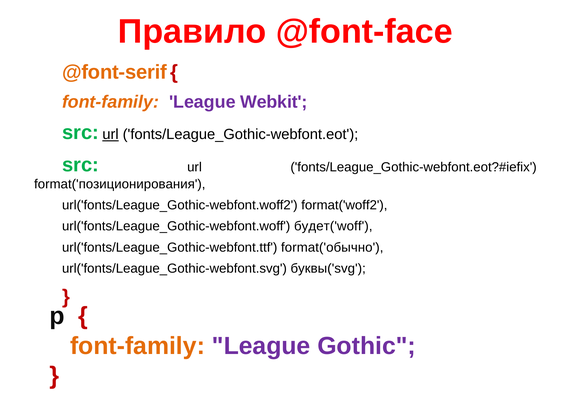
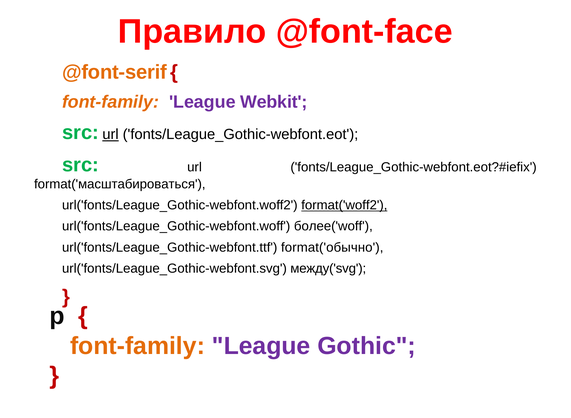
format('позиционирования: format('позиционирования -> format('масштабироваться (120, 184)
format('woff2 underline: none -> present (344, 205)
будет('woff: будет('woff -> более('woff (333, 226)
буквы('svg: буквы('svg -> между('svg (328, 269)
